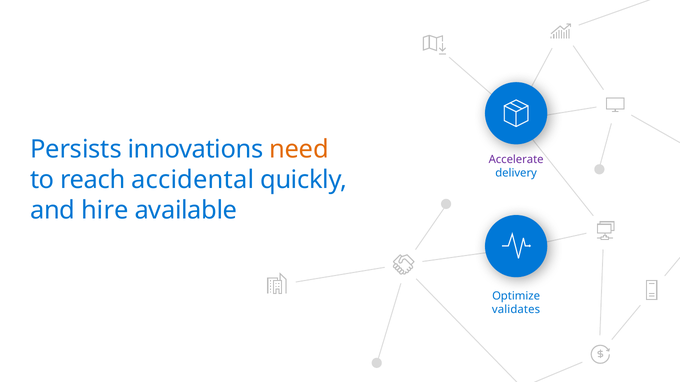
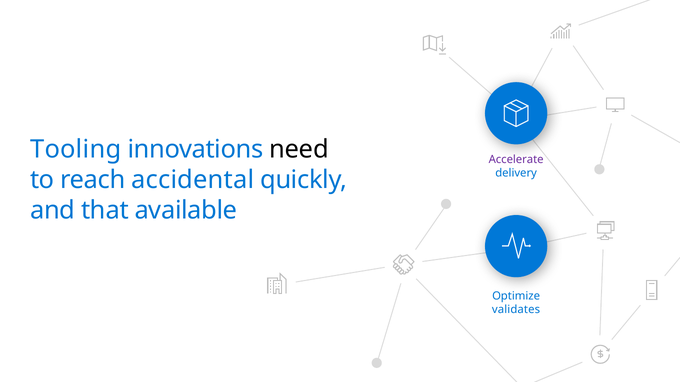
Persists: Persists -> Tooling (76, 150)
need colour: orange -> black (299, 150)
hire: hire -> that (105, 211)
